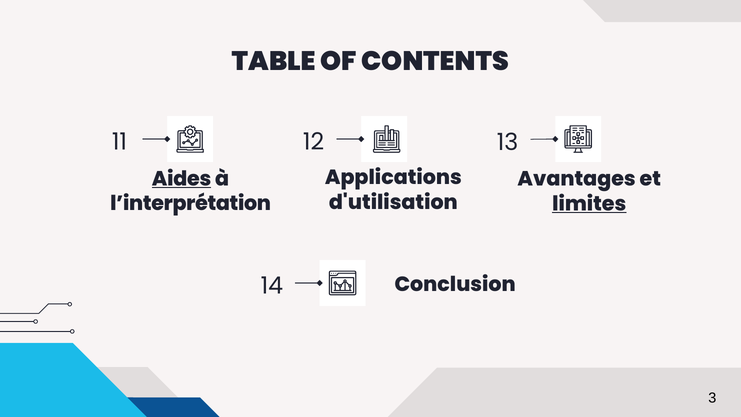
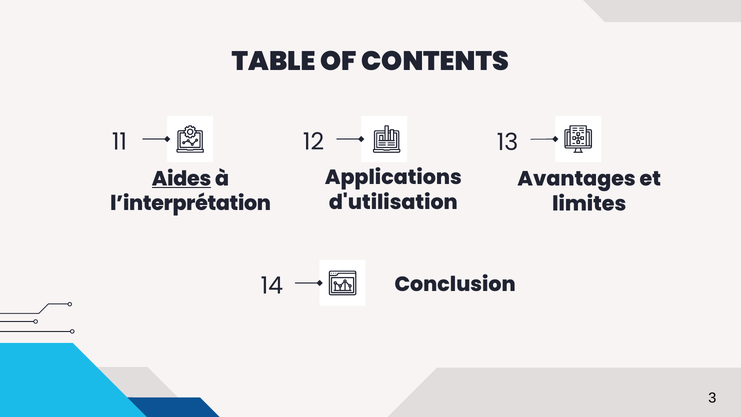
limites underline: present -> none (589, 204)
